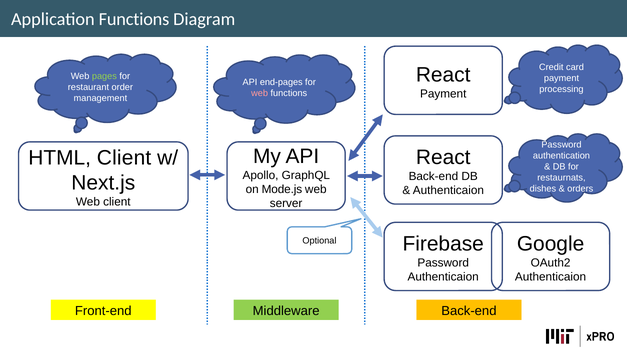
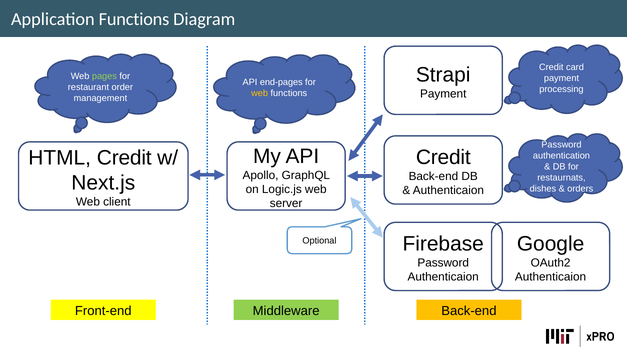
React: React -> Strapi (443, 75)
web colour: pink -> yellow (260, 94)
React: React -> Credit (443, 158)
HTML Client: Client -> Credit (124, 158)
Mode.js: Mode.js -> Logic.js (282, 190)
